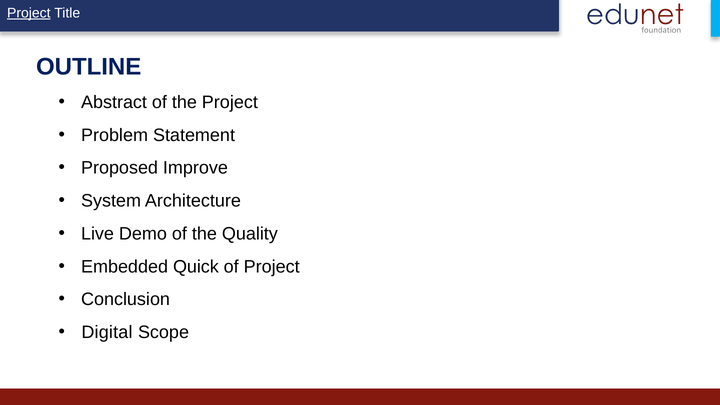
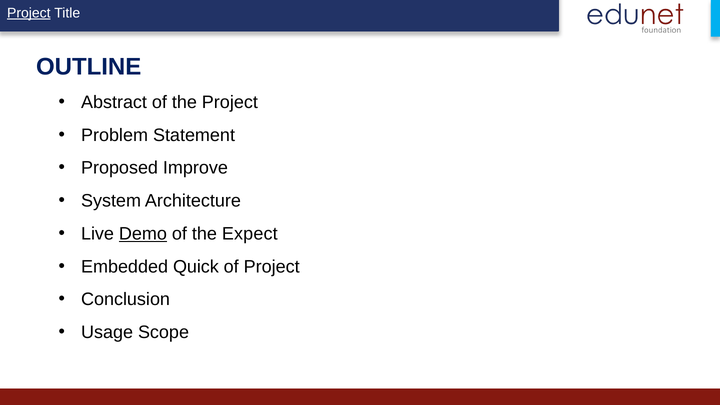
Demo underline: none -> present (143, 234)
Quality: Quality -> Expect (250, 234)
Digital: Digital -> Usage (107, 332)
